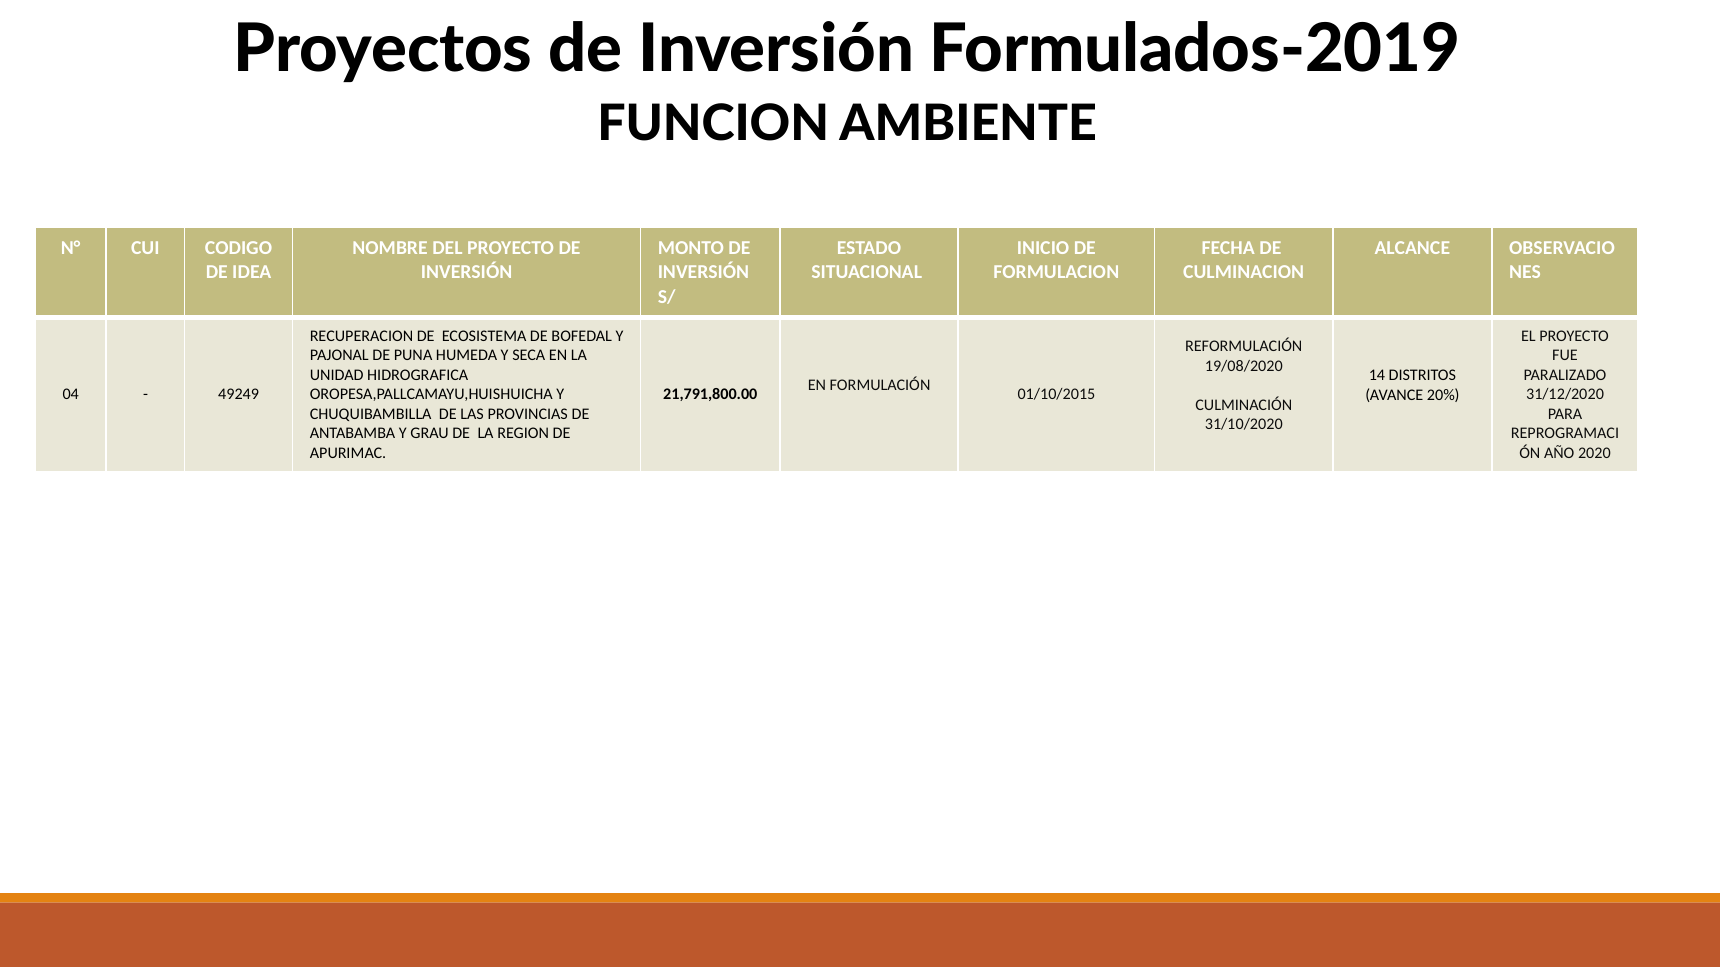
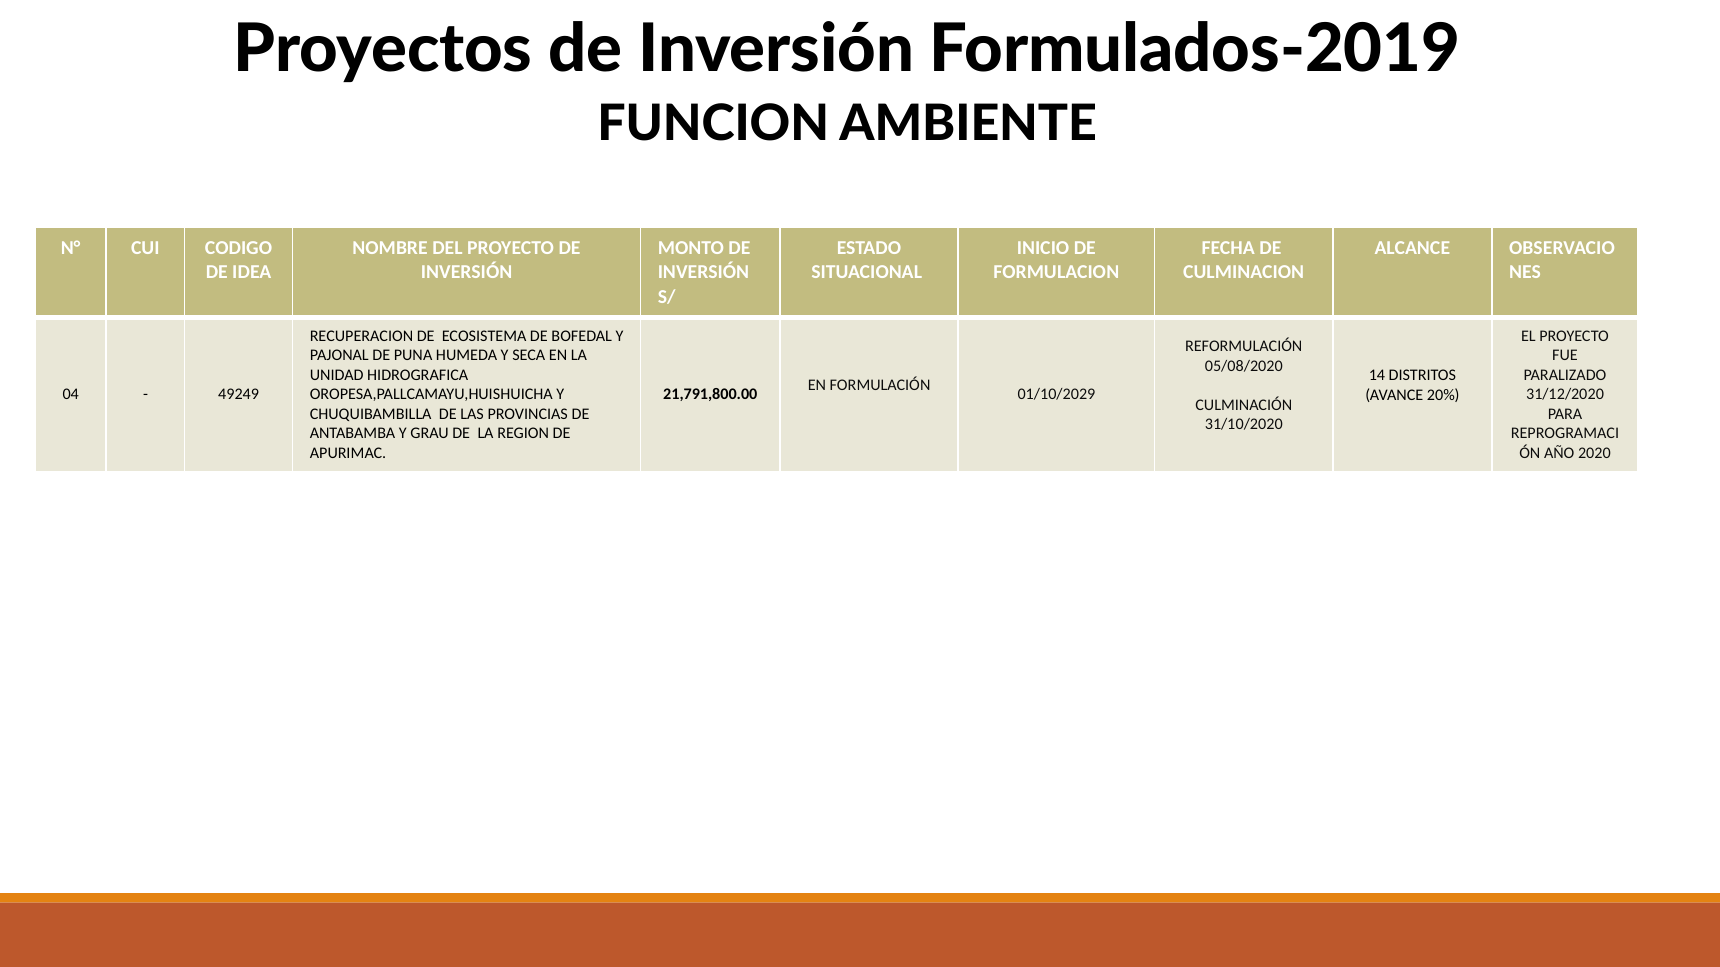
19/08/2020: 19/08/2020 -> 05/08/2020 (1244, 366)
01/10/2015: 01/10/2015 -> 01/10/2029 (1056, 395)
